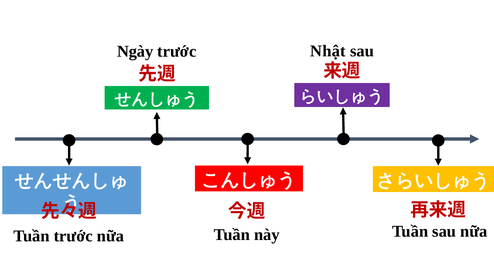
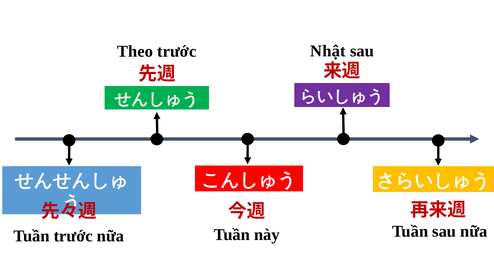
Ngày: Ngày -> Theo (135, 51)
